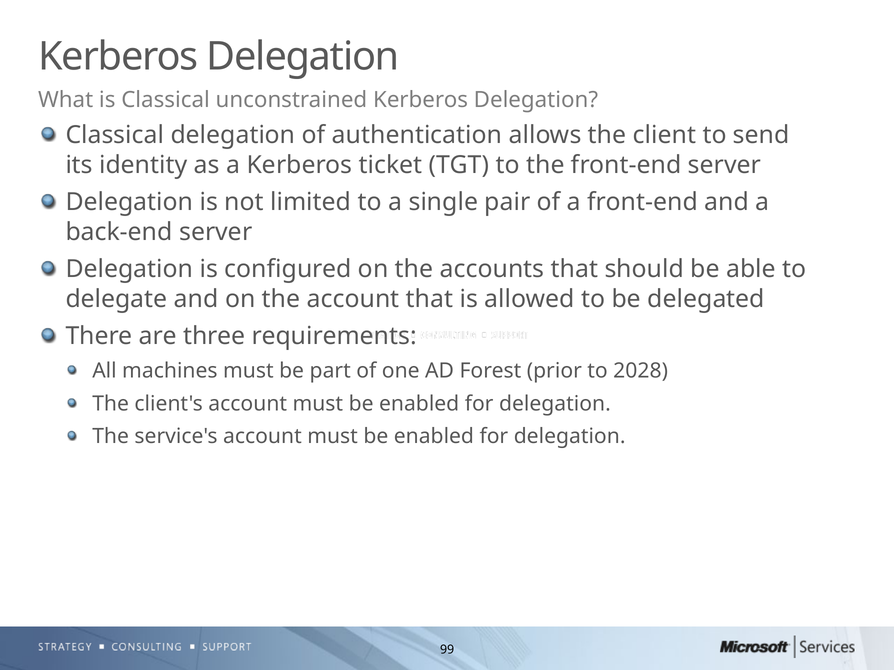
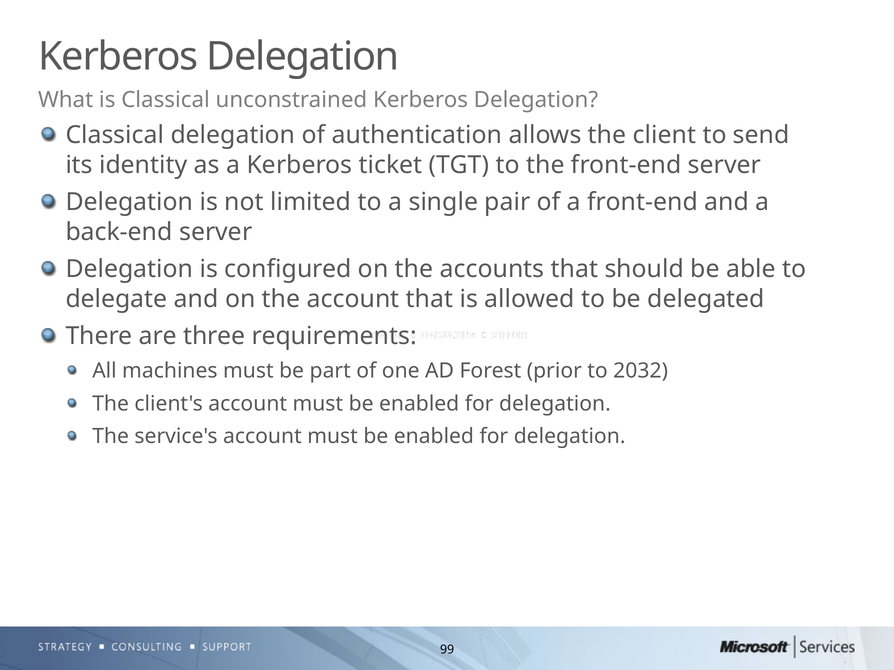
2028: 2028 -> 2032 (641, 371)
